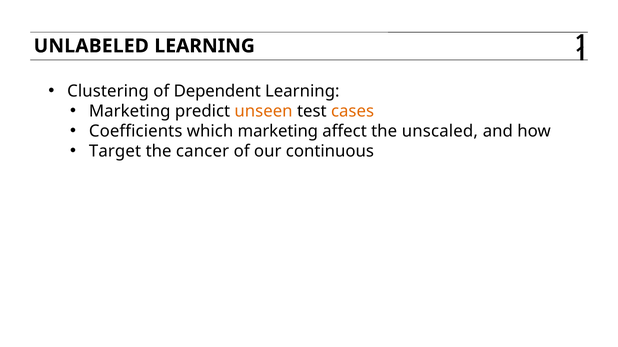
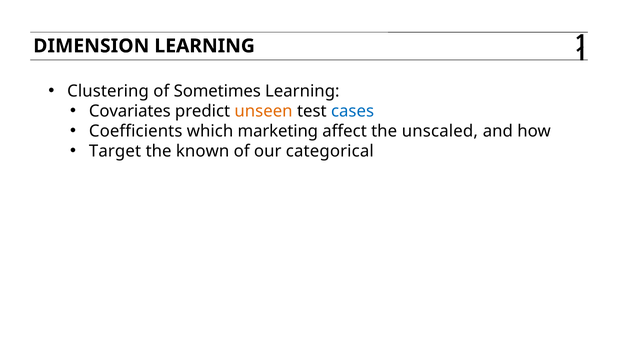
UNLABELED: UNLABELED -> DIMENSION (91, 46)
Dependent: Dependent -> Sometimes (217, 91)
Marketing: Marketing -> Covariates (130, 111)
cases colour: orange -> blue (353, 111)
cancer: cancer -> known (203, 151)
continuous: continuous -> categorical (330, 151)
